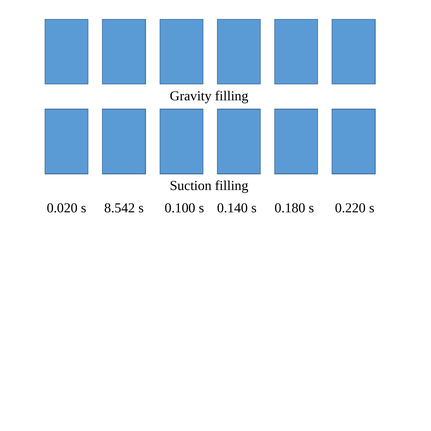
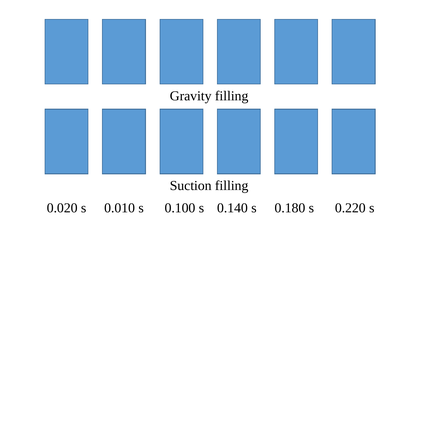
8.542: 8.542 -> 0.010 (120, 208)
